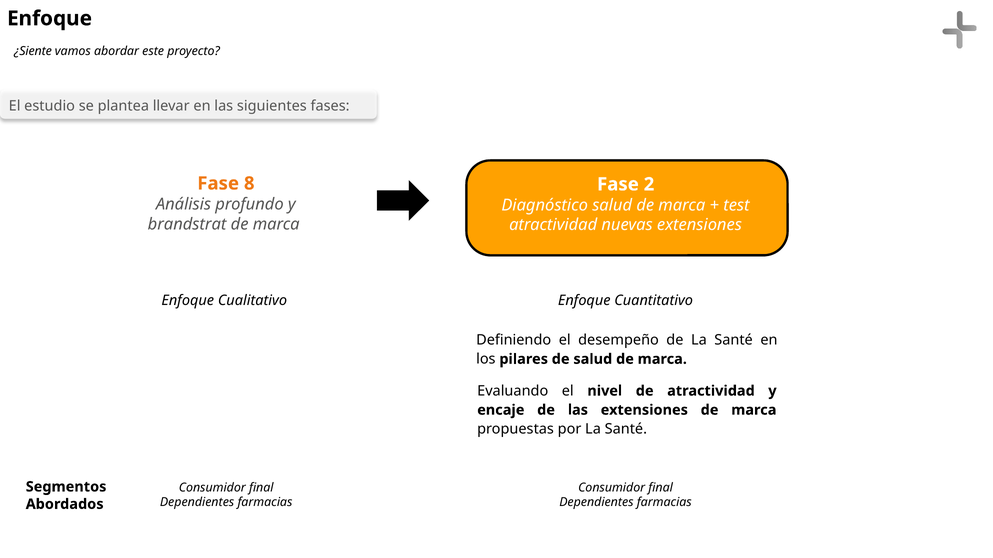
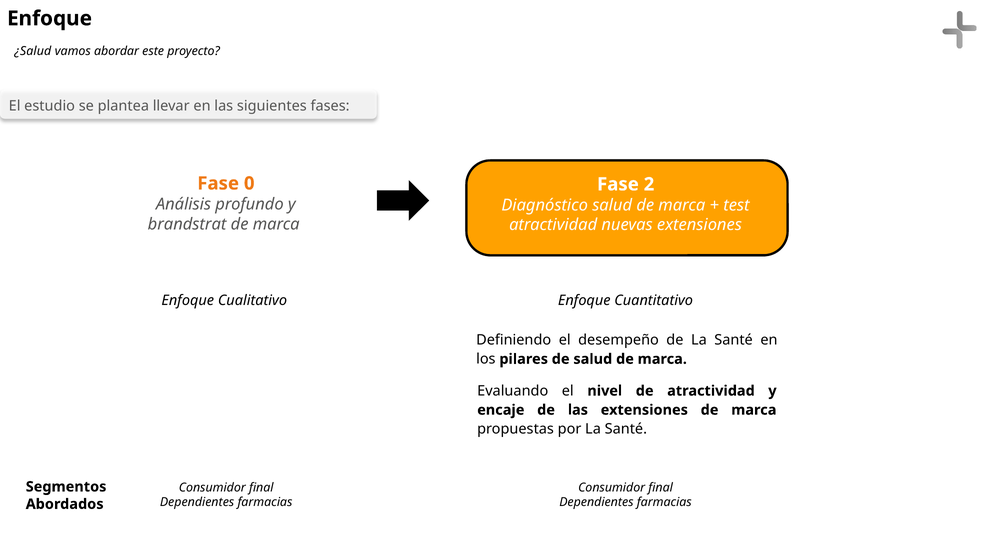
¿Siente: ¿Siente -> ¿Salud (33, 51)
8: 8 -> 0 (249, 184)
